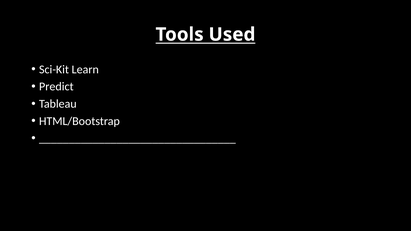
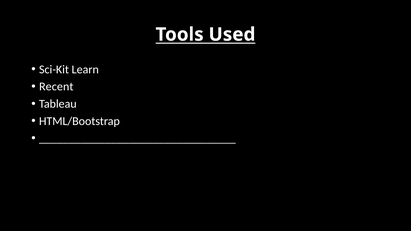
Predict: Predict -> Recent (56, 87)
